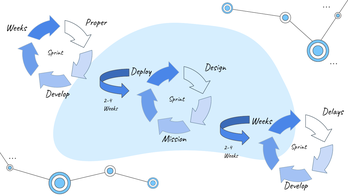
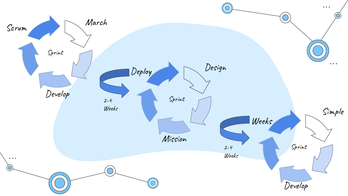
Proper: Proper -> March (96, 22)
Weeks: Weeks -> Scrum (16, 28)
Delays: Delays -> Simple (333, 111)
